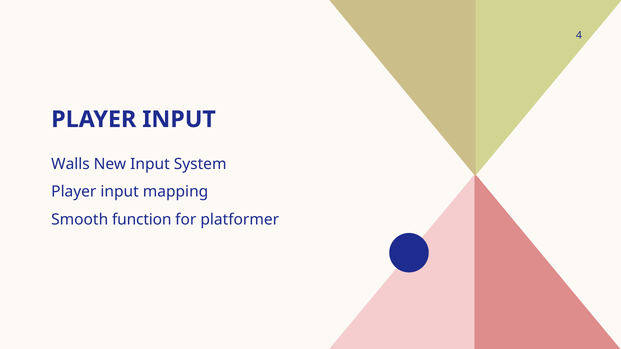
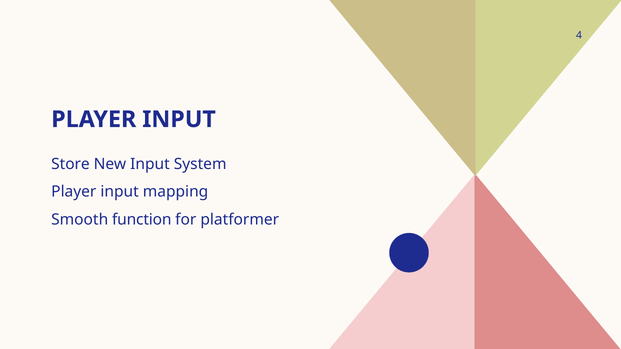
Walls: Walls -> Store (70, 164)
